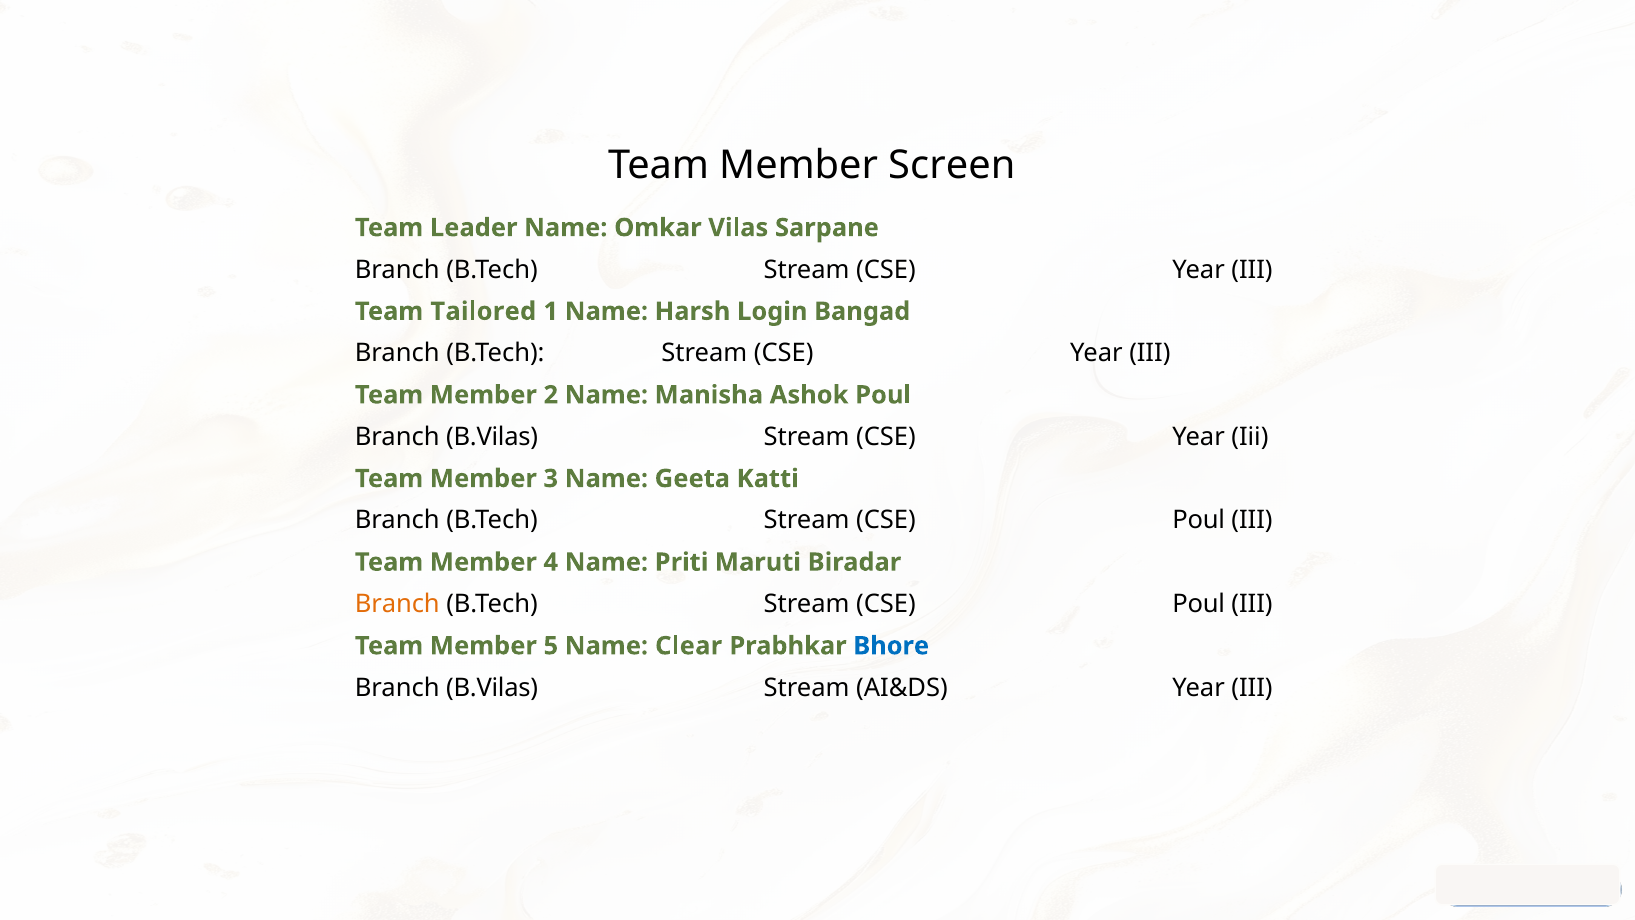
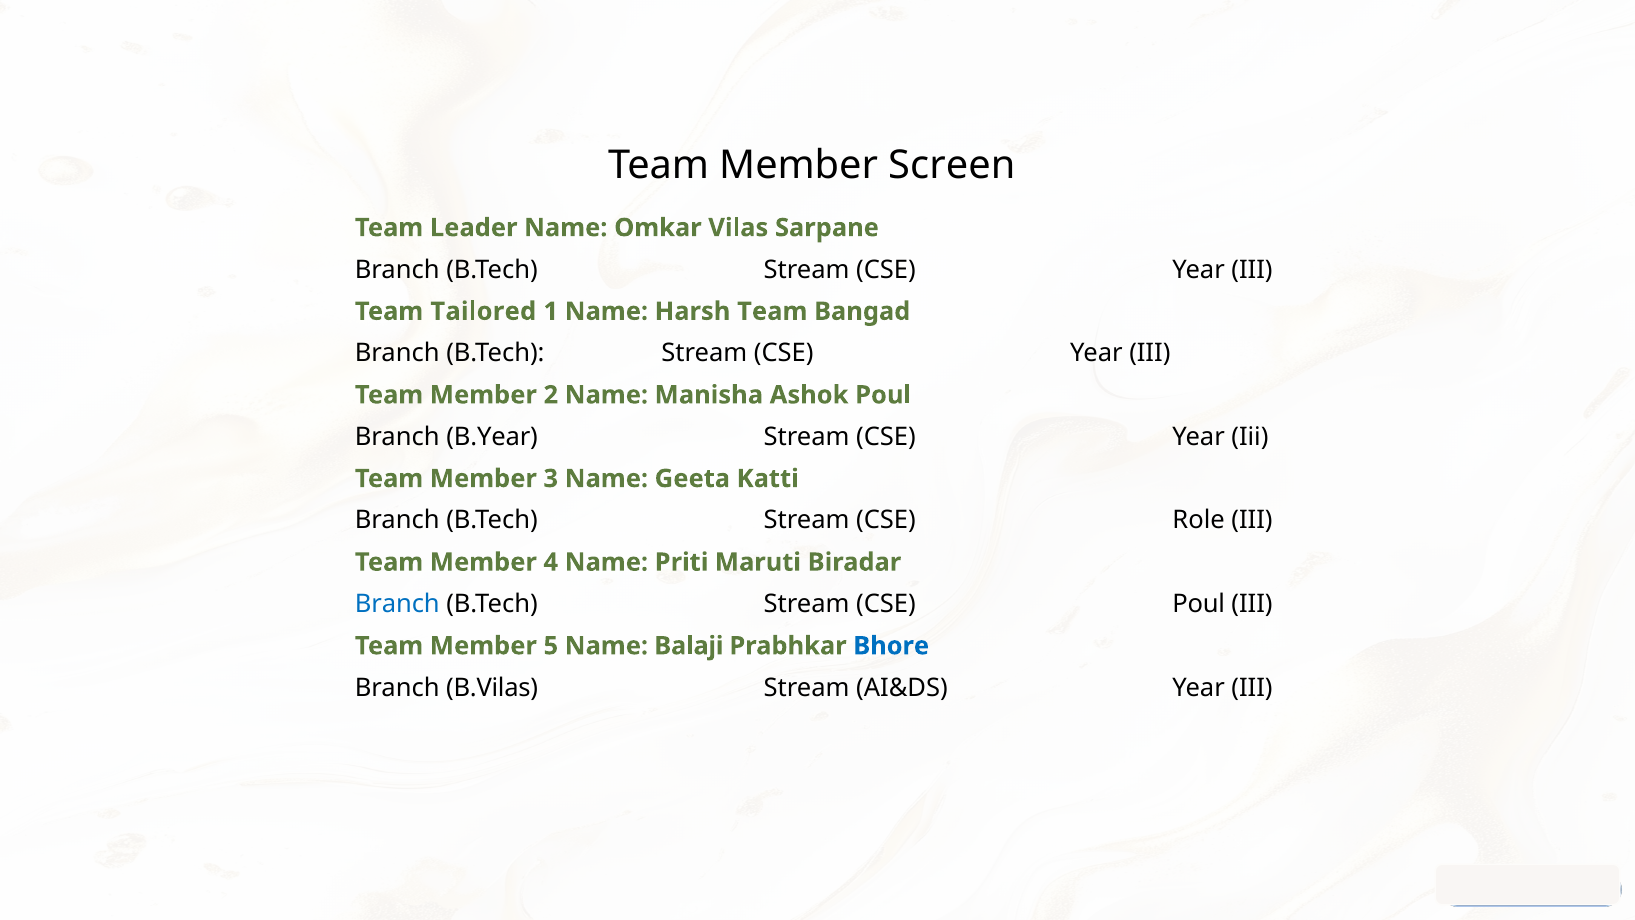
Harsh Login: Login -> Team (772, 311)
B.Vilas: B.Vilas -> B.Year (492, 437)
Poul: Poul -> Role (1199, 520)
Branch colour: orange -> blue (397, 604)
Clear: Clear -> Balaji (689, 646)
